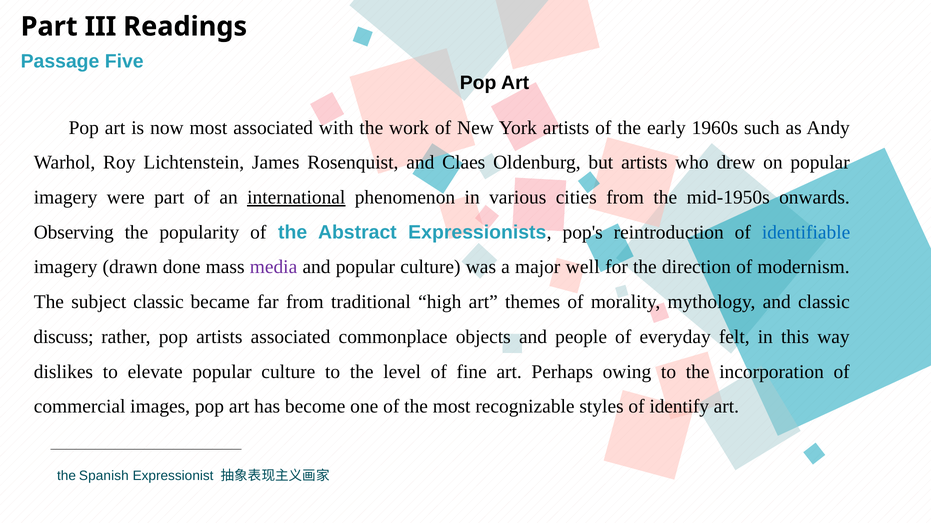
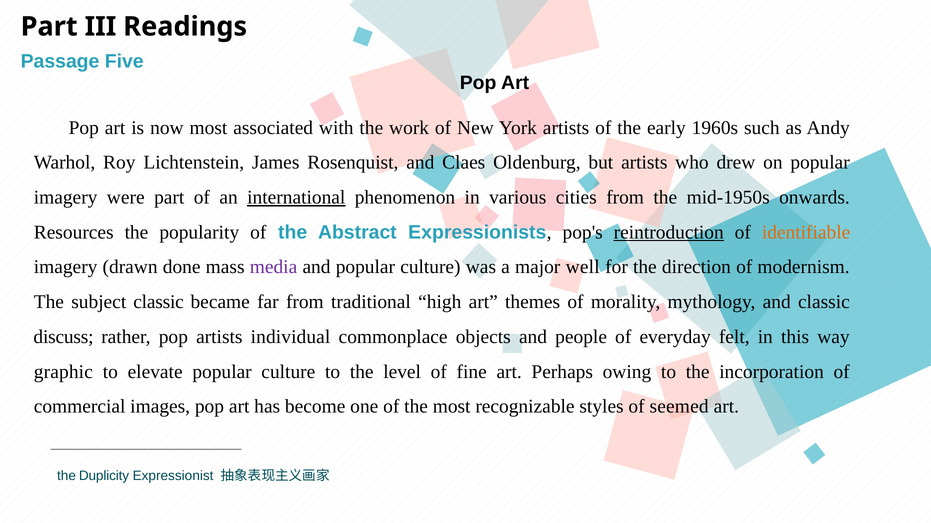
Observing: Observing -> Resources (74, 233)
reintroduction underline: none -> present (669, 233)
identifiable colour: blue -> orange (806, 233)
artists associated: associated -> individual (291, 337)
dislikes: dislikes -> graphic (63, 372)
identify: identify -> seemed (679, 407)
Spanish: Spanish -> Duplicity (104, 476)
